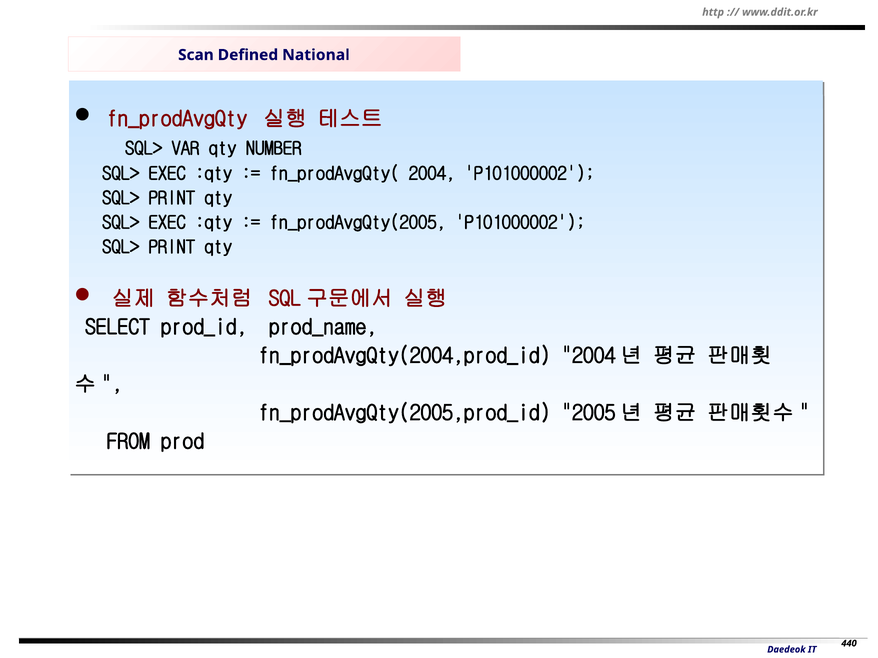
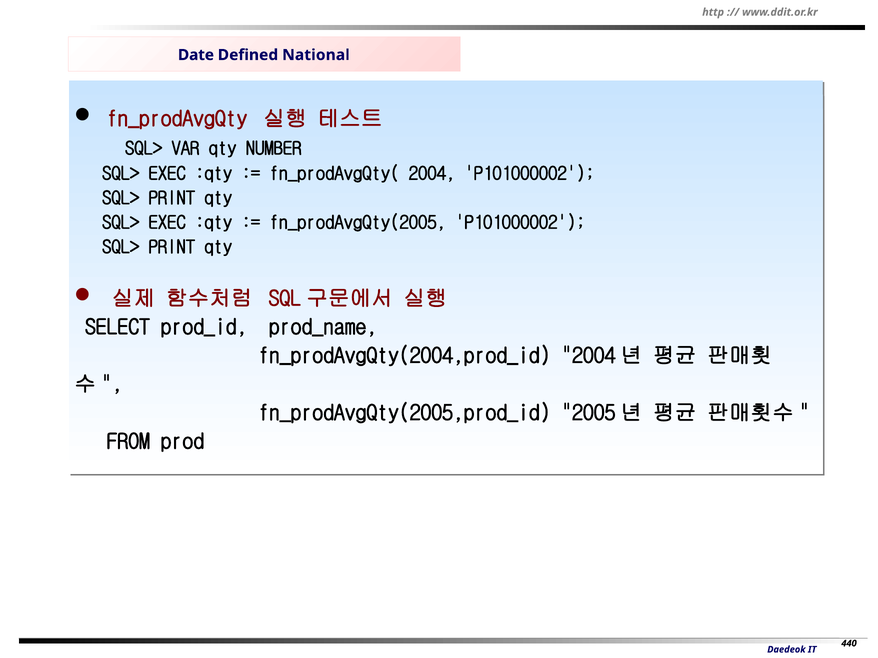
Scan: Scan -> Date (196, 55)
